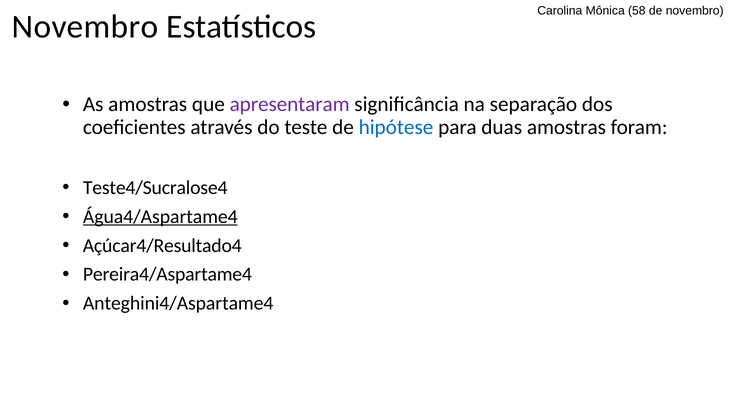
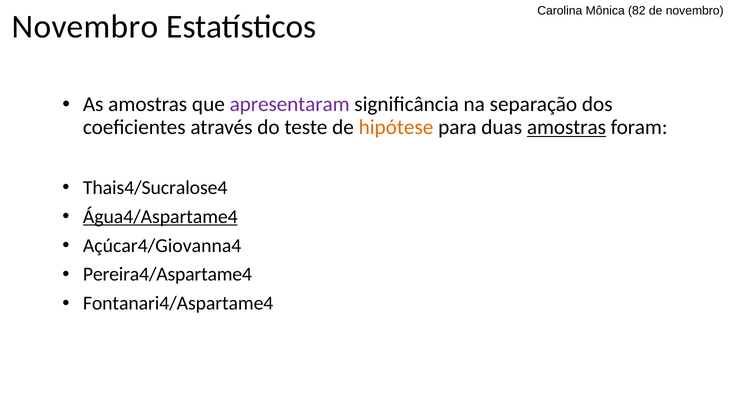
58: 58 -> 82 (637, 11)
hipótese colour: blue -> orange (396, 127)
amostras underline: none -> present (566, 127)
Teste4/Sucralose4: Teste4/Sucralose4 -> Thais4/Sucralose4 (155, 188)
Açúcar4/Resultado4: Açúcar4/Resultado4 -> Açúcar4/Giovanna4 (162, 246)
Anteghini4/Aspartame4: Anteghini4/Aspartame4 -> Fontanari4/Aspartame4 (178, 303)
